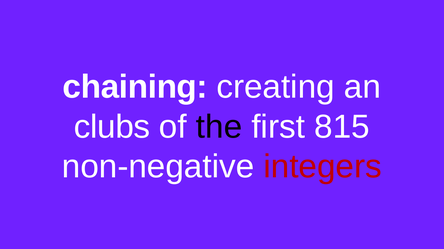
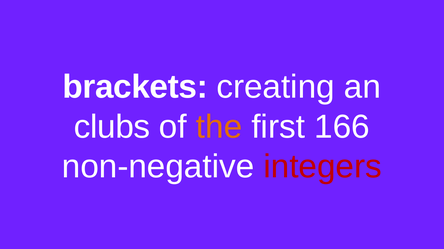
chaining: chaining -> brackets (135, 87)
the colour: black -> orange (219, 127)
815: 815 -> 166 (342, 127)
